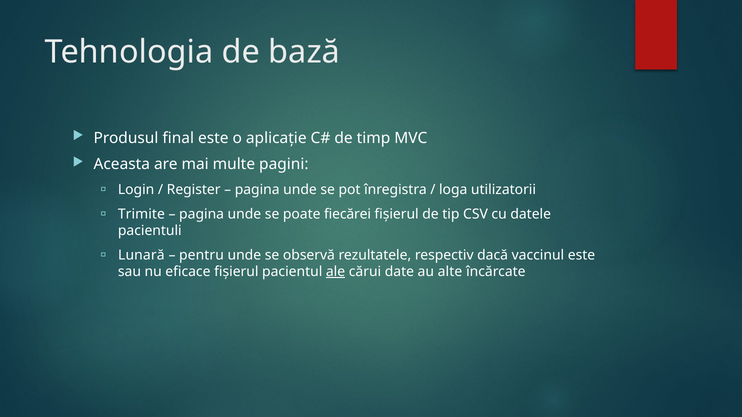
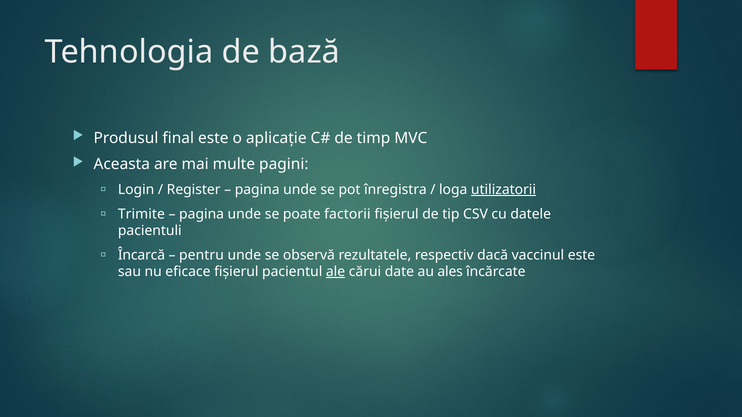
utilizatorii underline: none -> present (504, 190)
fiecărei: fiecărei -> factorii (347, 214)
Lunară: Lunară -> Încarcă (141, 255)
alte: alte -> ales (450, 272)
